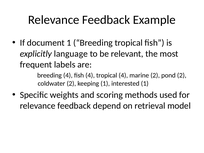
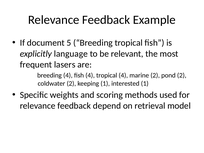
document 1: 1 -> 5 (69, 43)
labels: labels -> lasers (65, 65)
